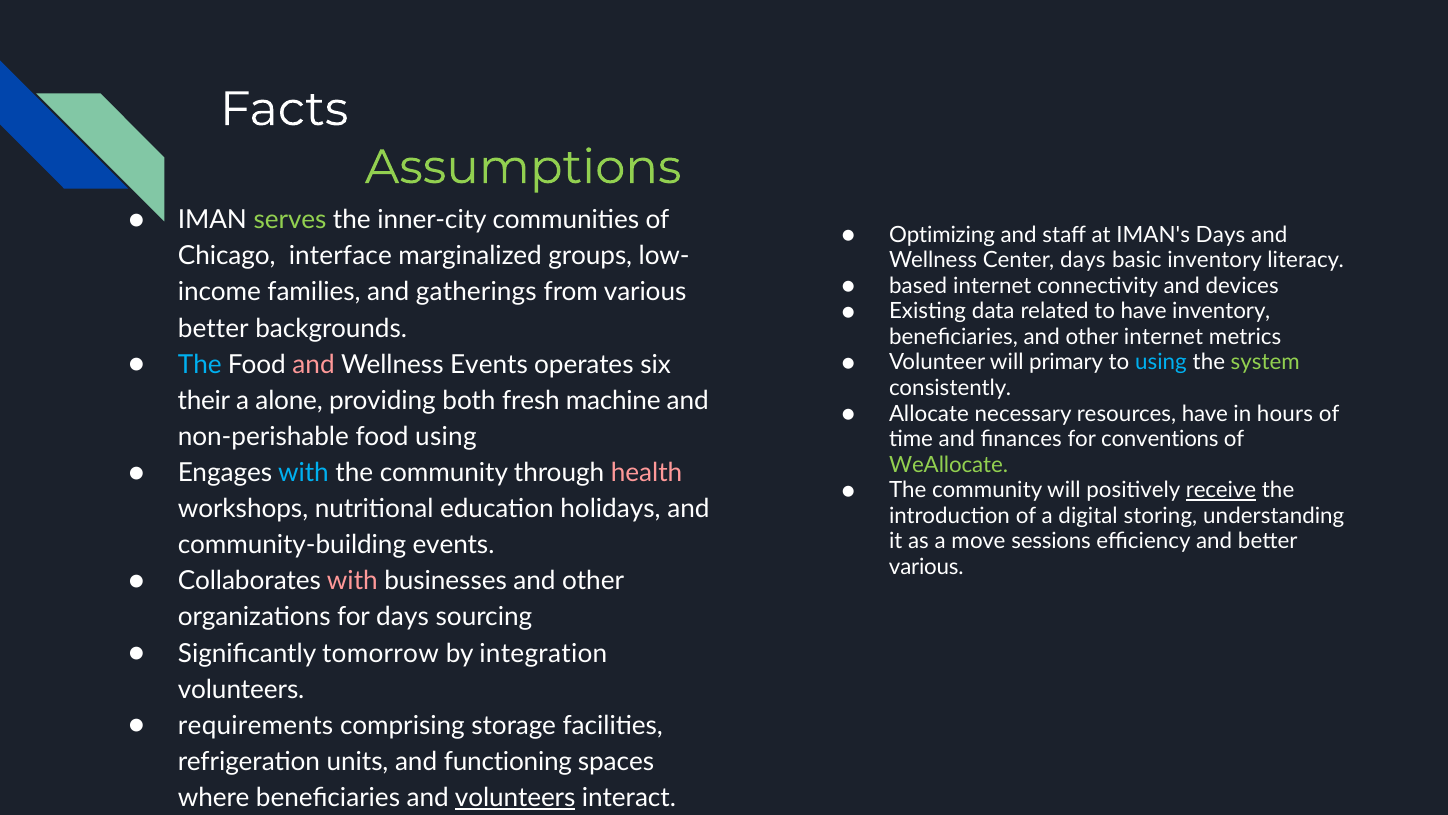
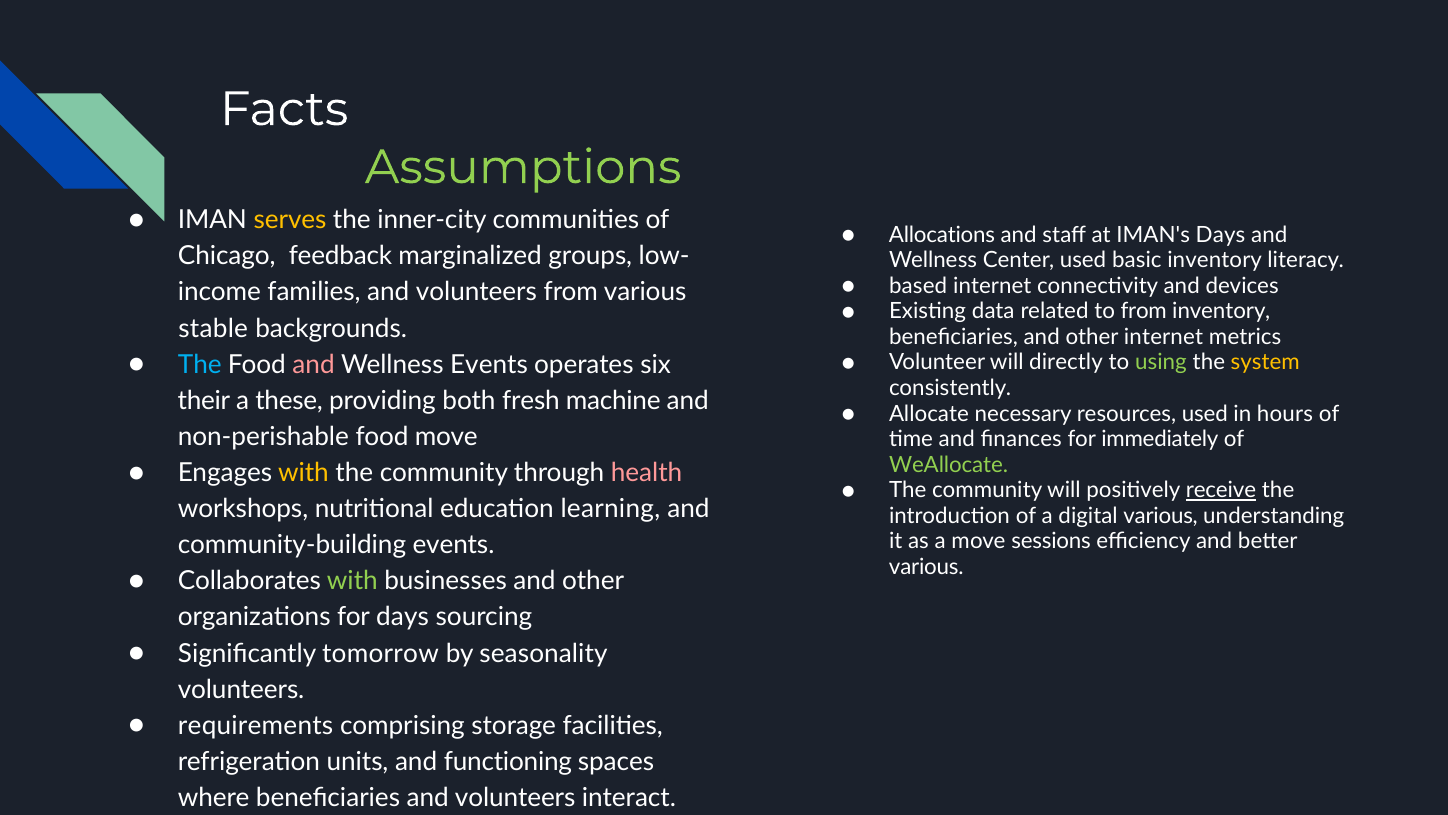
serves colour: light green -> yellow (290, 220)
Optimizing: Optimizing -> Allocations (942, 235)
interface: interface -> feedback (340, 256)
Center days: days -> used (1083, 260)
families and gatherings: gatherings -> volunteers (476, 292)
to have: have -> from (1144, 311)
better: better -> stable (213, 328)
primary: primary -> directly (1066, 362)
using colour: light blue -> light green (1161, 362)
system colour: light green -> yellow (1265, 362)
alone: alone -> these (289, 400)
resources have: have -> used (1205, 413)
food using: using -> move (446, 436)
conventions: conventions -> immediately (1160, 439)
with colour: light blue -> yellow (304, 473)
holidays: holidays -> learning (610, 509)
digital storing: storing -> various (1161, 516)
with colour: pink -> light green (352, 581)
integration: integration -> seasonality (543, 653)
volunteers underline: present -> none (515, 797)
